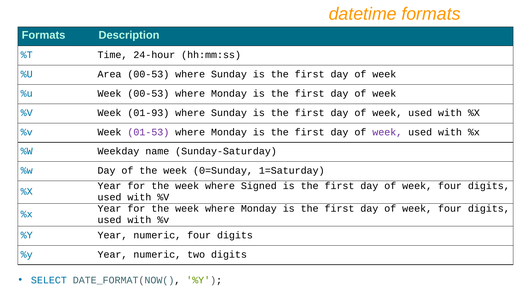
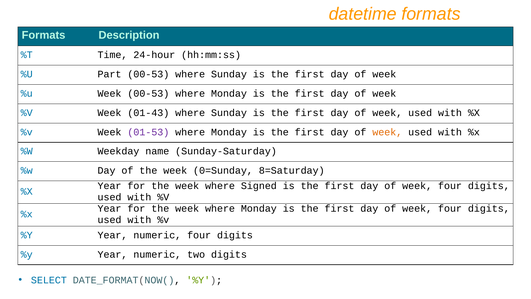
Area: Area -> Part (110, 74)
01-93: 01-93 -> 01-43 (148, 113)
week colour: purple -> orange (387, 132)
1=Saturday: 1=Saturday -> 8=Saturday (292, 170)
